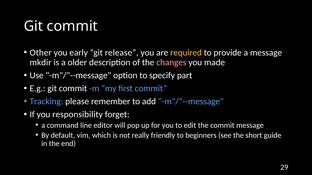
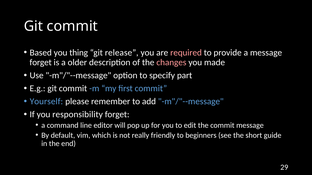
Other: Other -> Based (41, 53)
early: early -> thing (79, 53)
required colour: yellow -> pink (186, 53)
mkdir: mkdir -> forget (41, 63)
Tracking: Tracking -> Yourself (46, 102)
